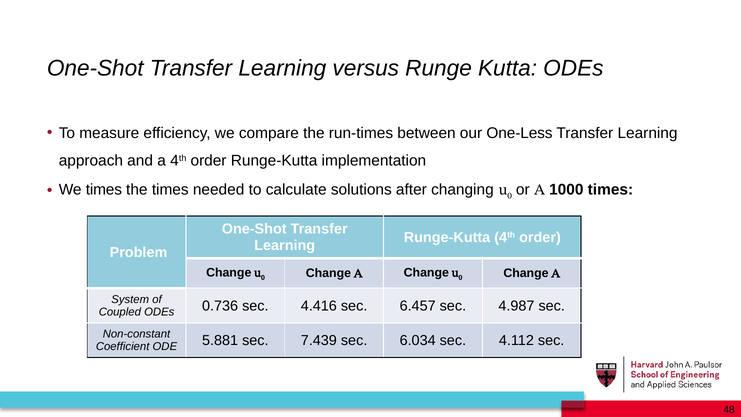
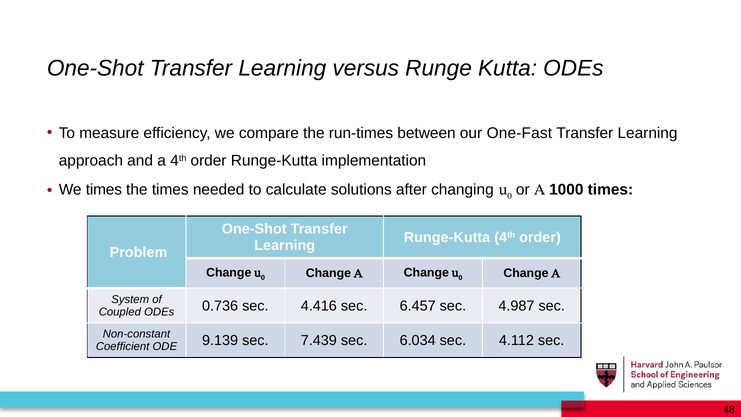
One-Less: One-Less -> One-Fast (519, 133)
5.881: 5.881 -> 9.139 (220, 340)
